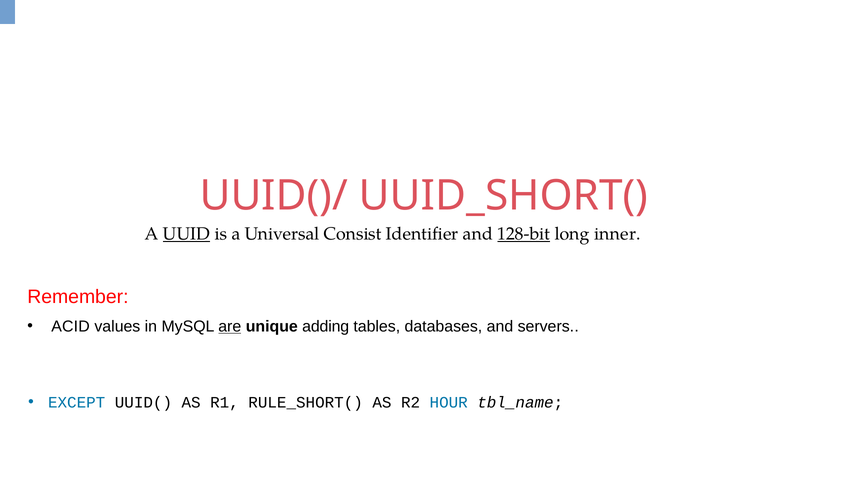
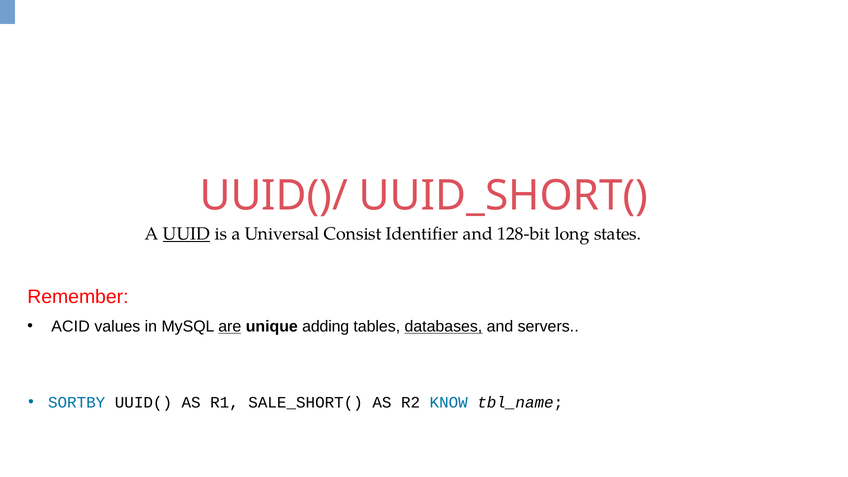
128-bit underline: present -> none (524, 234)
inner: inner -> states (618, 234)
databases underline: none -> present (443, 326)
EXCEPT: EXCEPT -> SORTBY (77, 403)
RULE_SHORT(: RULE_SHORT( -> SALE_SHORT( (306, 403)
HOUR: HOUR -> KNOW (449, 403)
